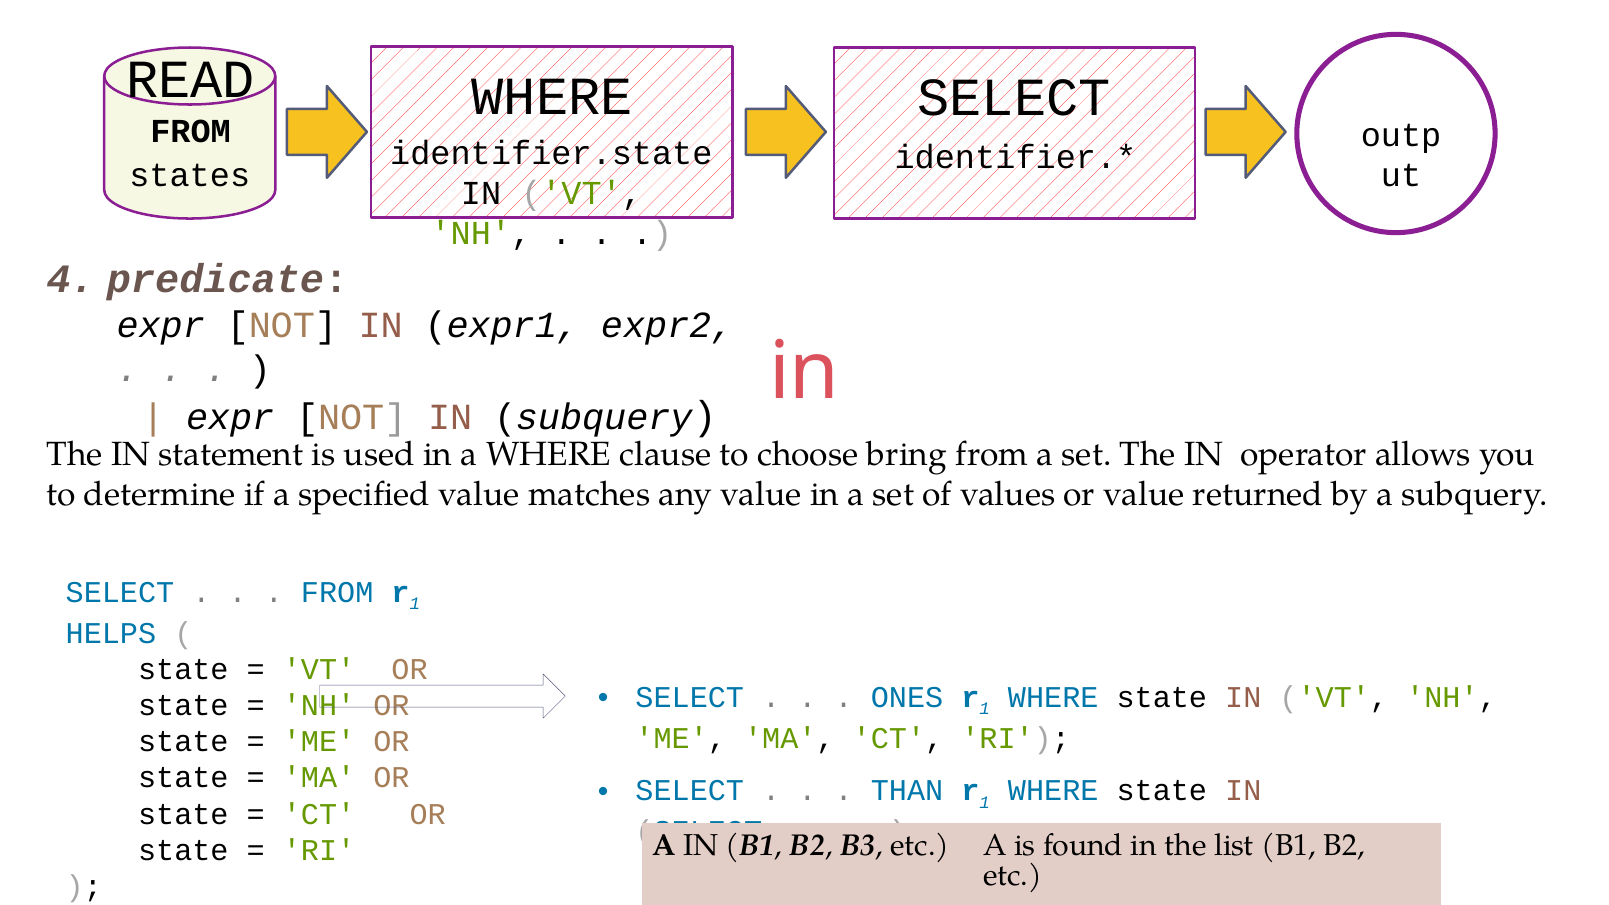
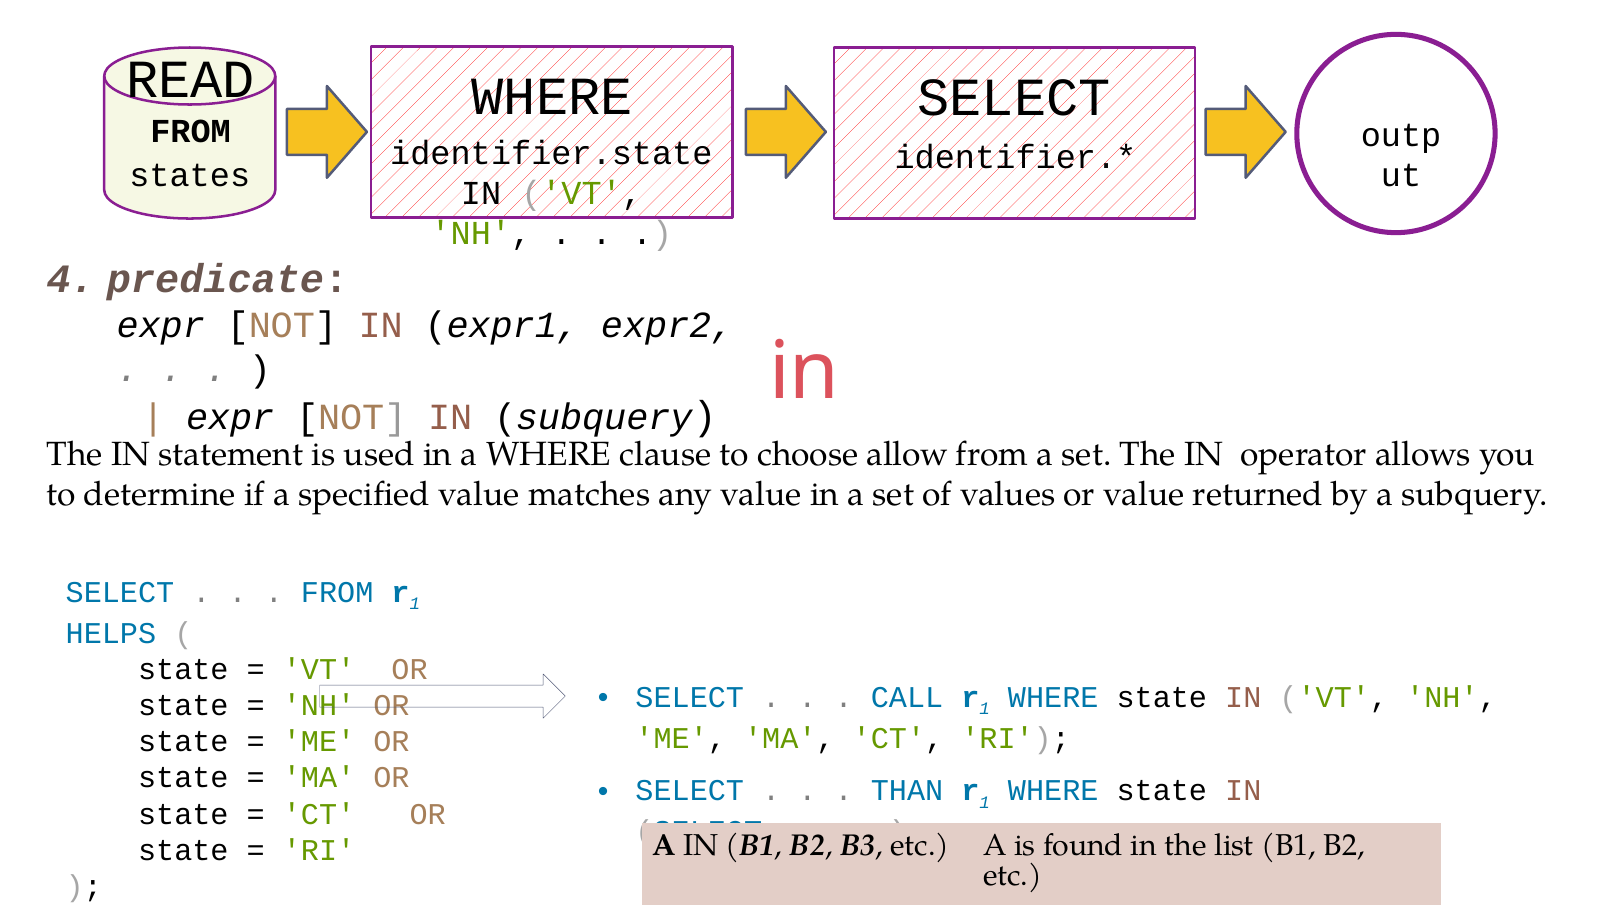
bring: bring -> allow (907, 454)
ONES: ONES -> CALL (907, 697)
